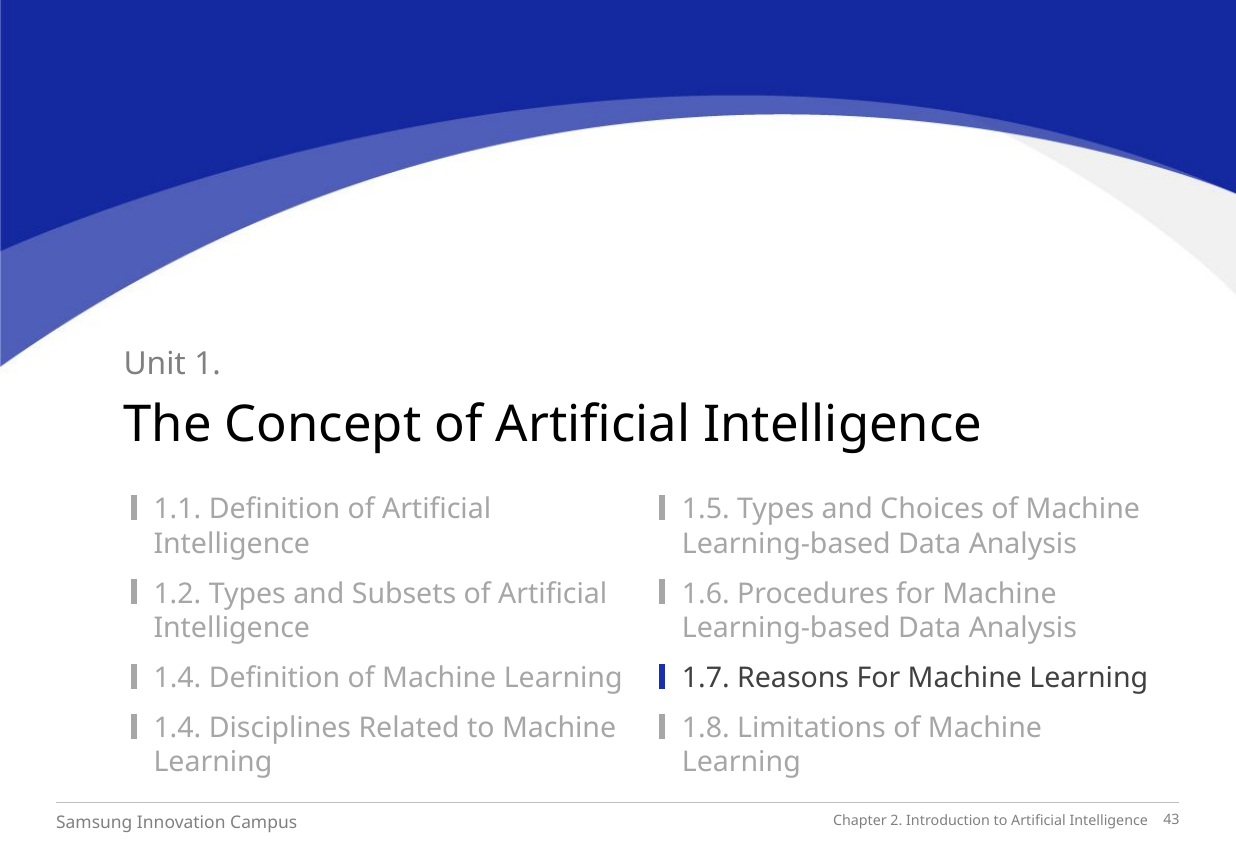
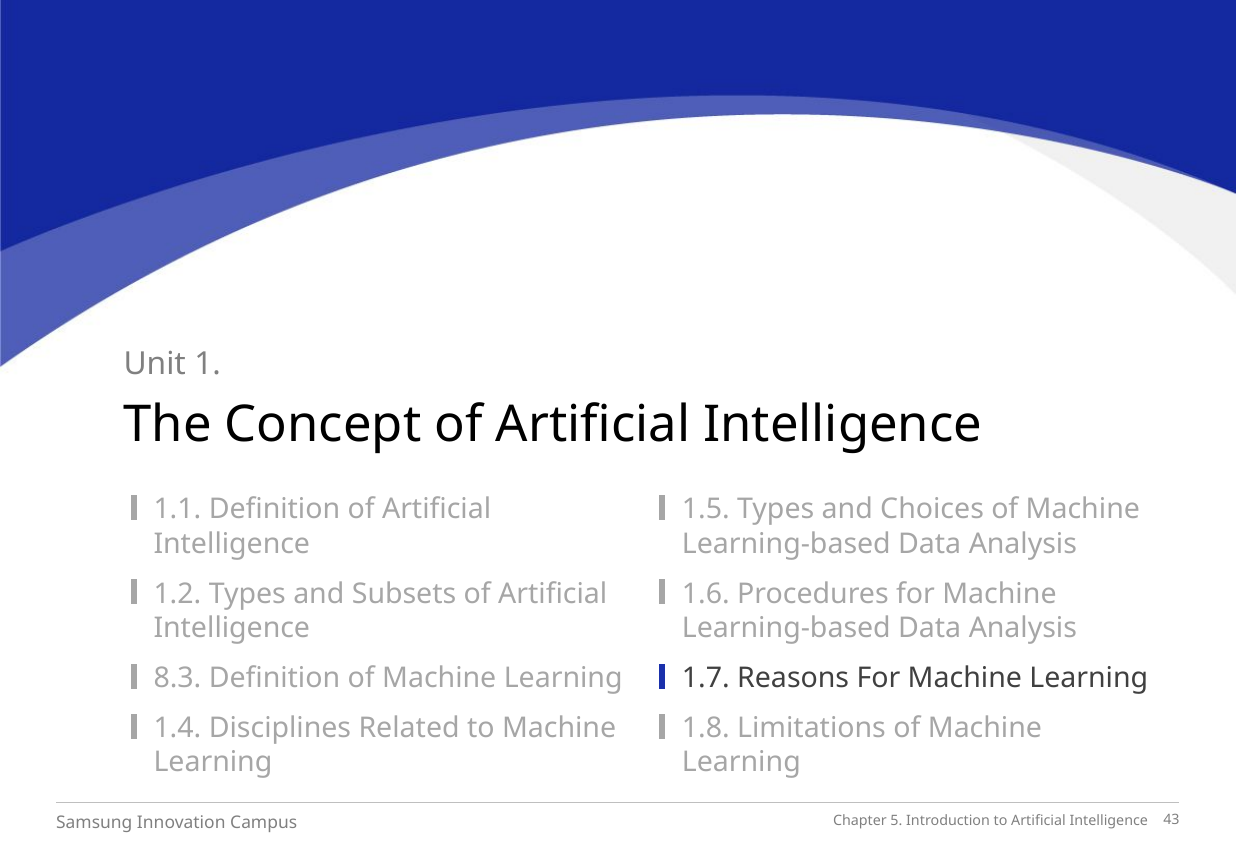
1.4: 1.4 -> 8.3 (177, 678)
2: 2 -> 5 (896, 821)
